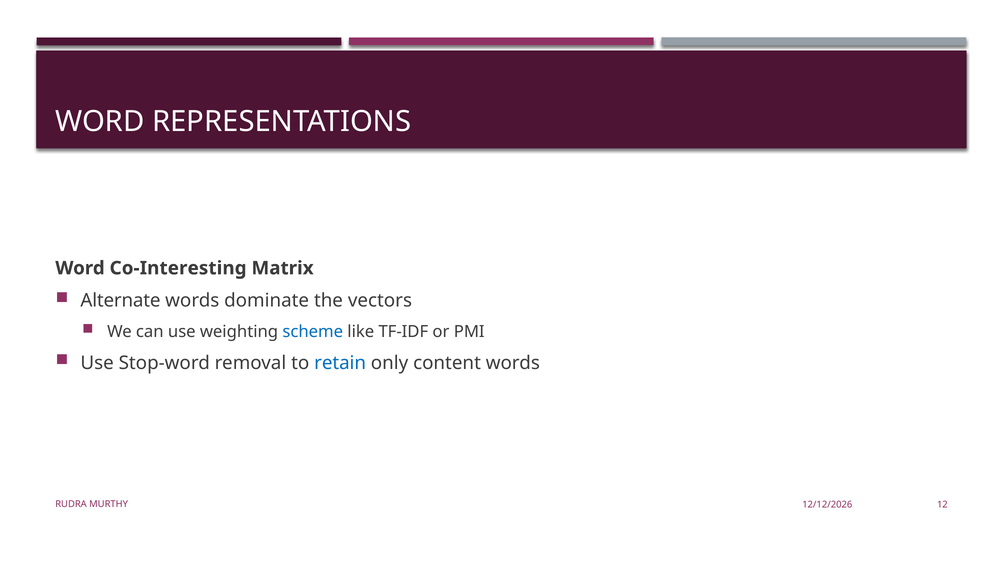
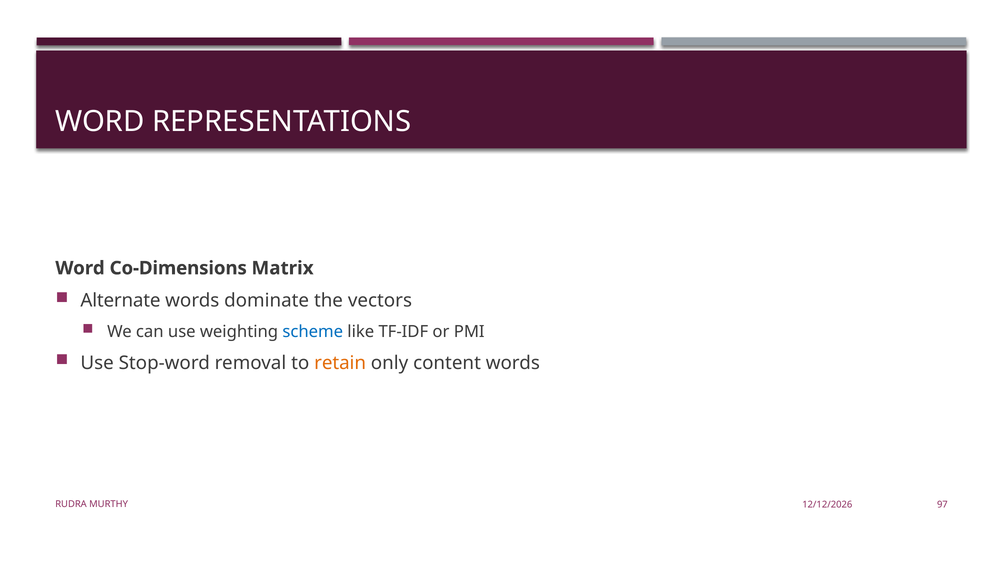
Co-Interesting: Co-Interesting -> Co-Dimensions (178, 268)
retain colour: blue -> orange (340, 363)
12: 12 -> 97 (942, 505)
